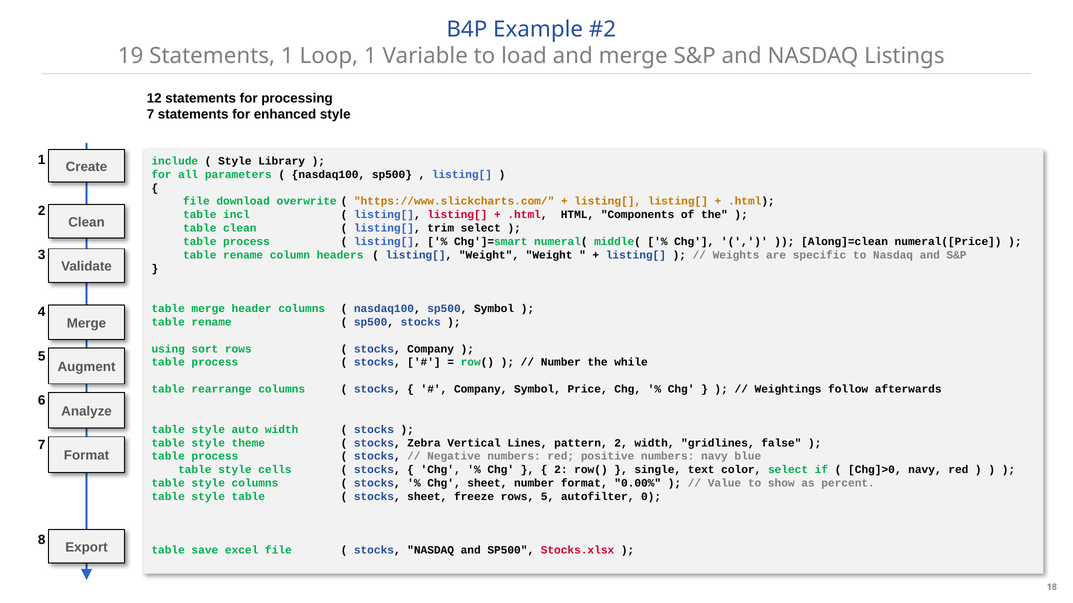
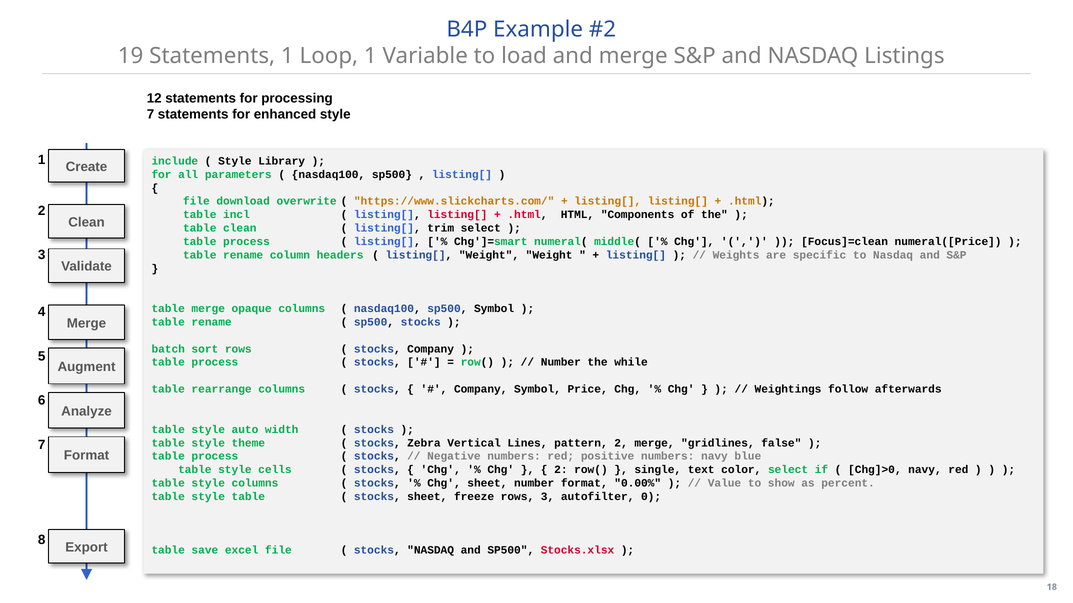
Along]=clean: Along]=clean -> Focus]=clean (845, 242)
header: header -> opaque (252, 309)
using: using -> batch (168, 349)
2 width: width -> merge (654, 443)
rows 5: 5 -> 3 (548, 497)
